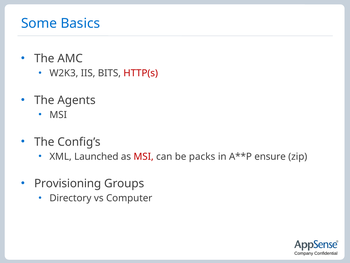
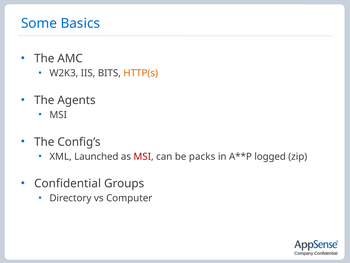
HTTP(s colour: red -> orange (141, 73)
ensure: ensure -> logged (270, 156)
Provisioning: Provisioning -> Confidential (68, 183)
